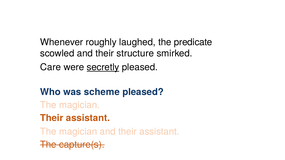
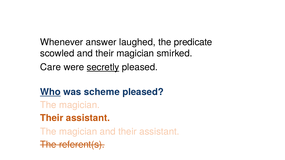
roughly: roughly -> answer (101, 42)
their structure: structure -> magician (135, 54)
Who underline: none -> present (50, 92)
capture(s: capture(s -> referent(s (82, 145)
